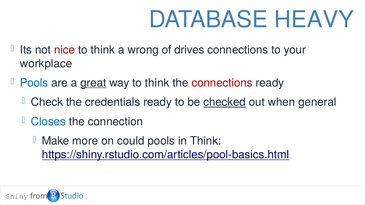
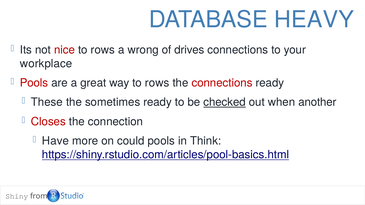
think: think -> rows (103, 50)
Pools colour: blue -> red (34, 83)
great underline: present -> none (93, 83)
way to think: think -> rows (157, 83)
Check: Check -> These (47, 102)
credentials: credentials -> sometimes (113, 102)
general: general -> another (317, 102)
Closes colour: blue -> red (48, 122)
Make: Make -> Have (55, 141)
